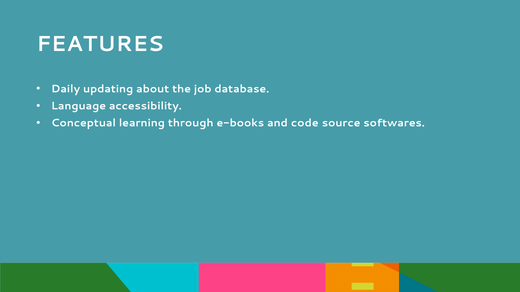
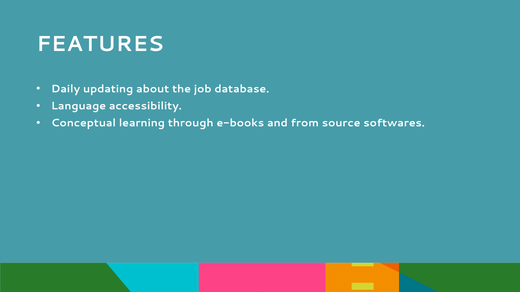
code: code -> from (305, 123)
